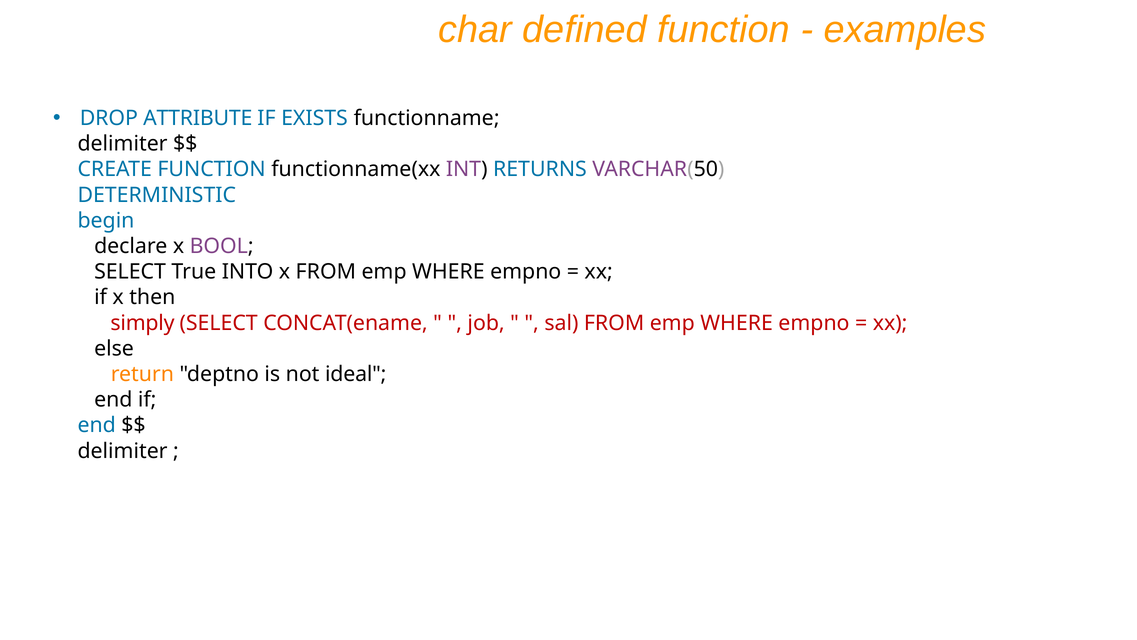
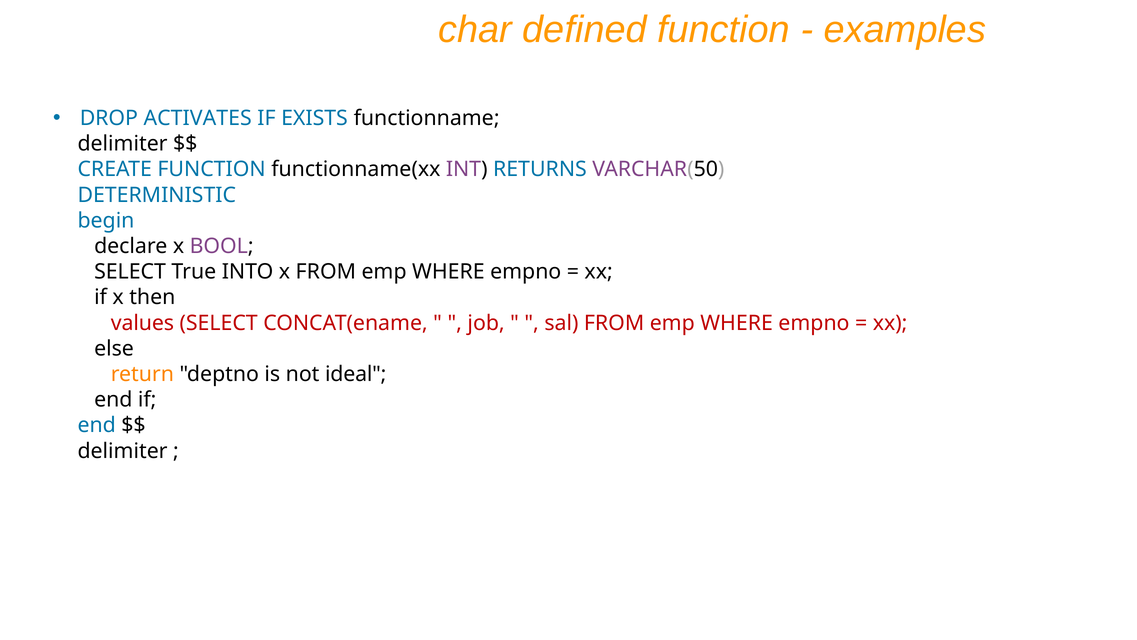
ATTRIBUTE: ATTRIBUTE -> ACTIVATES (198, 118)
simply: simply -> values (142, 323)
